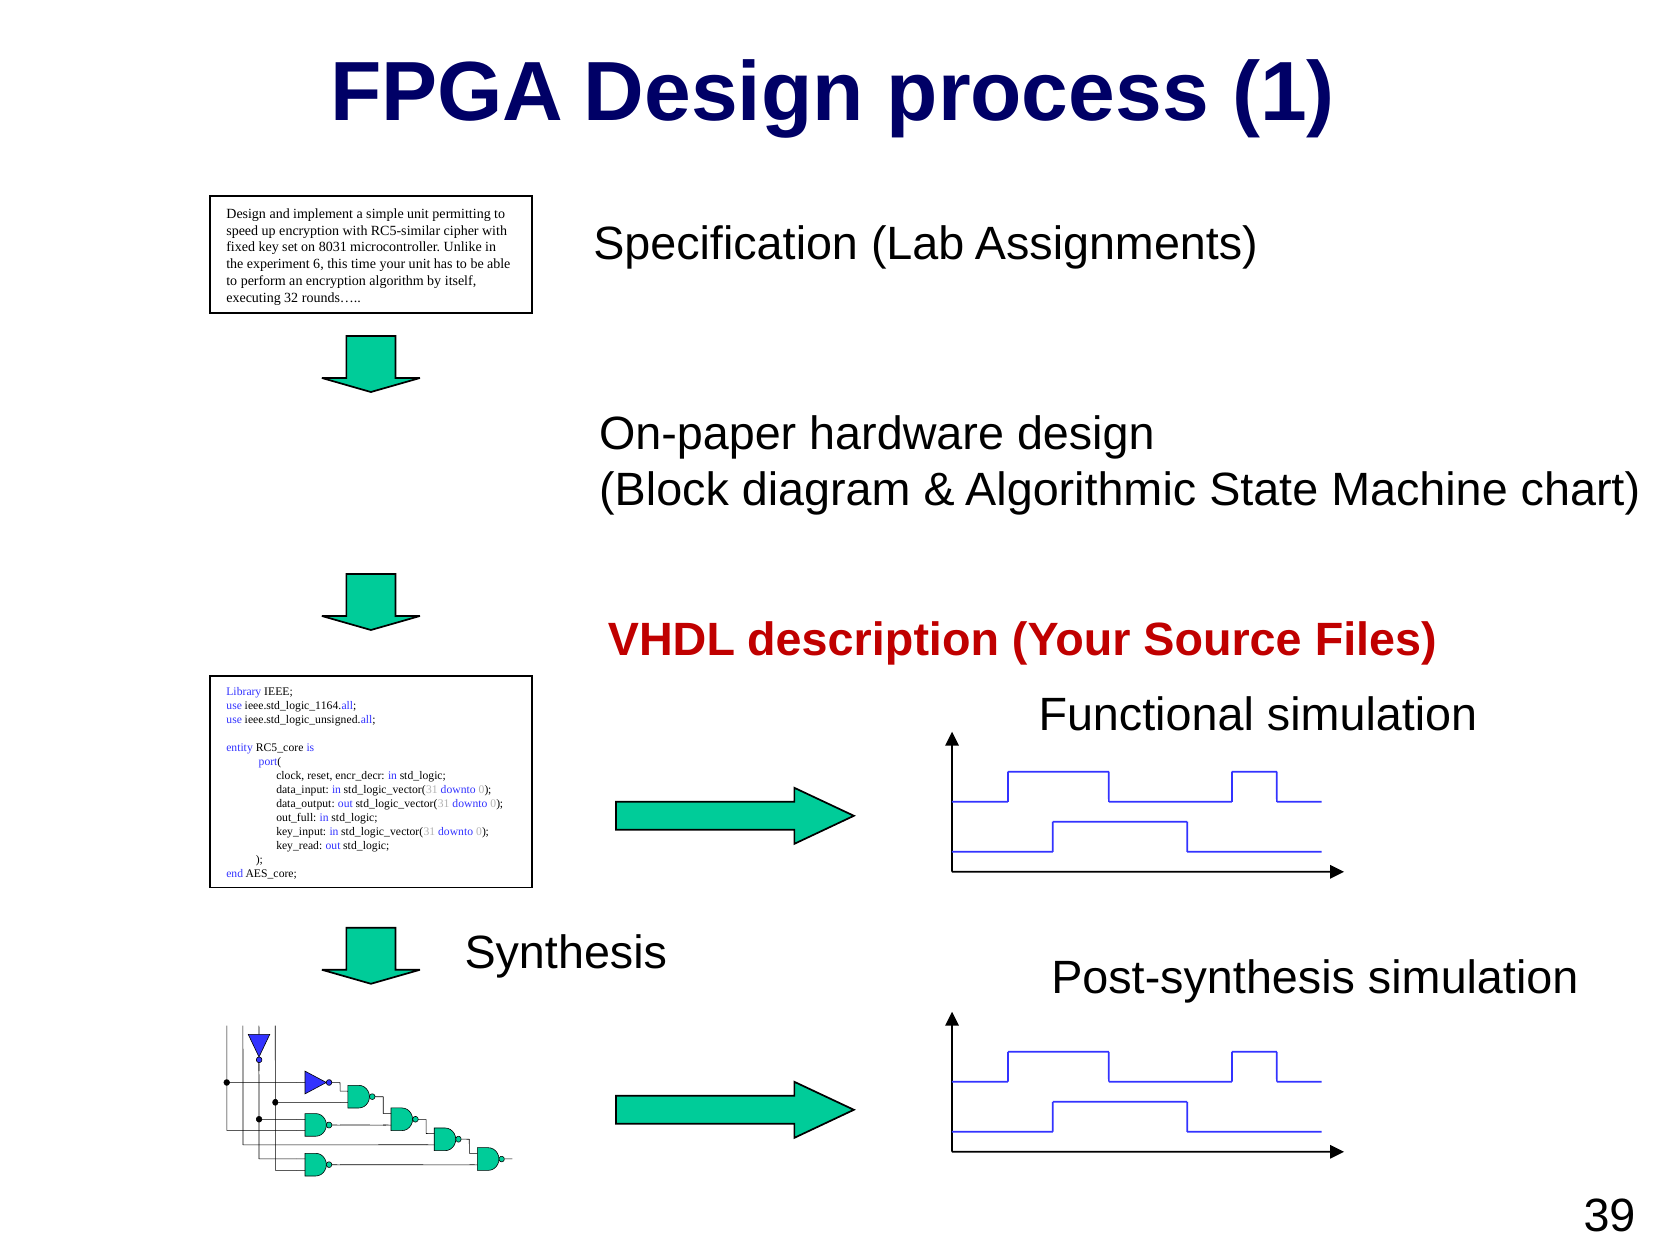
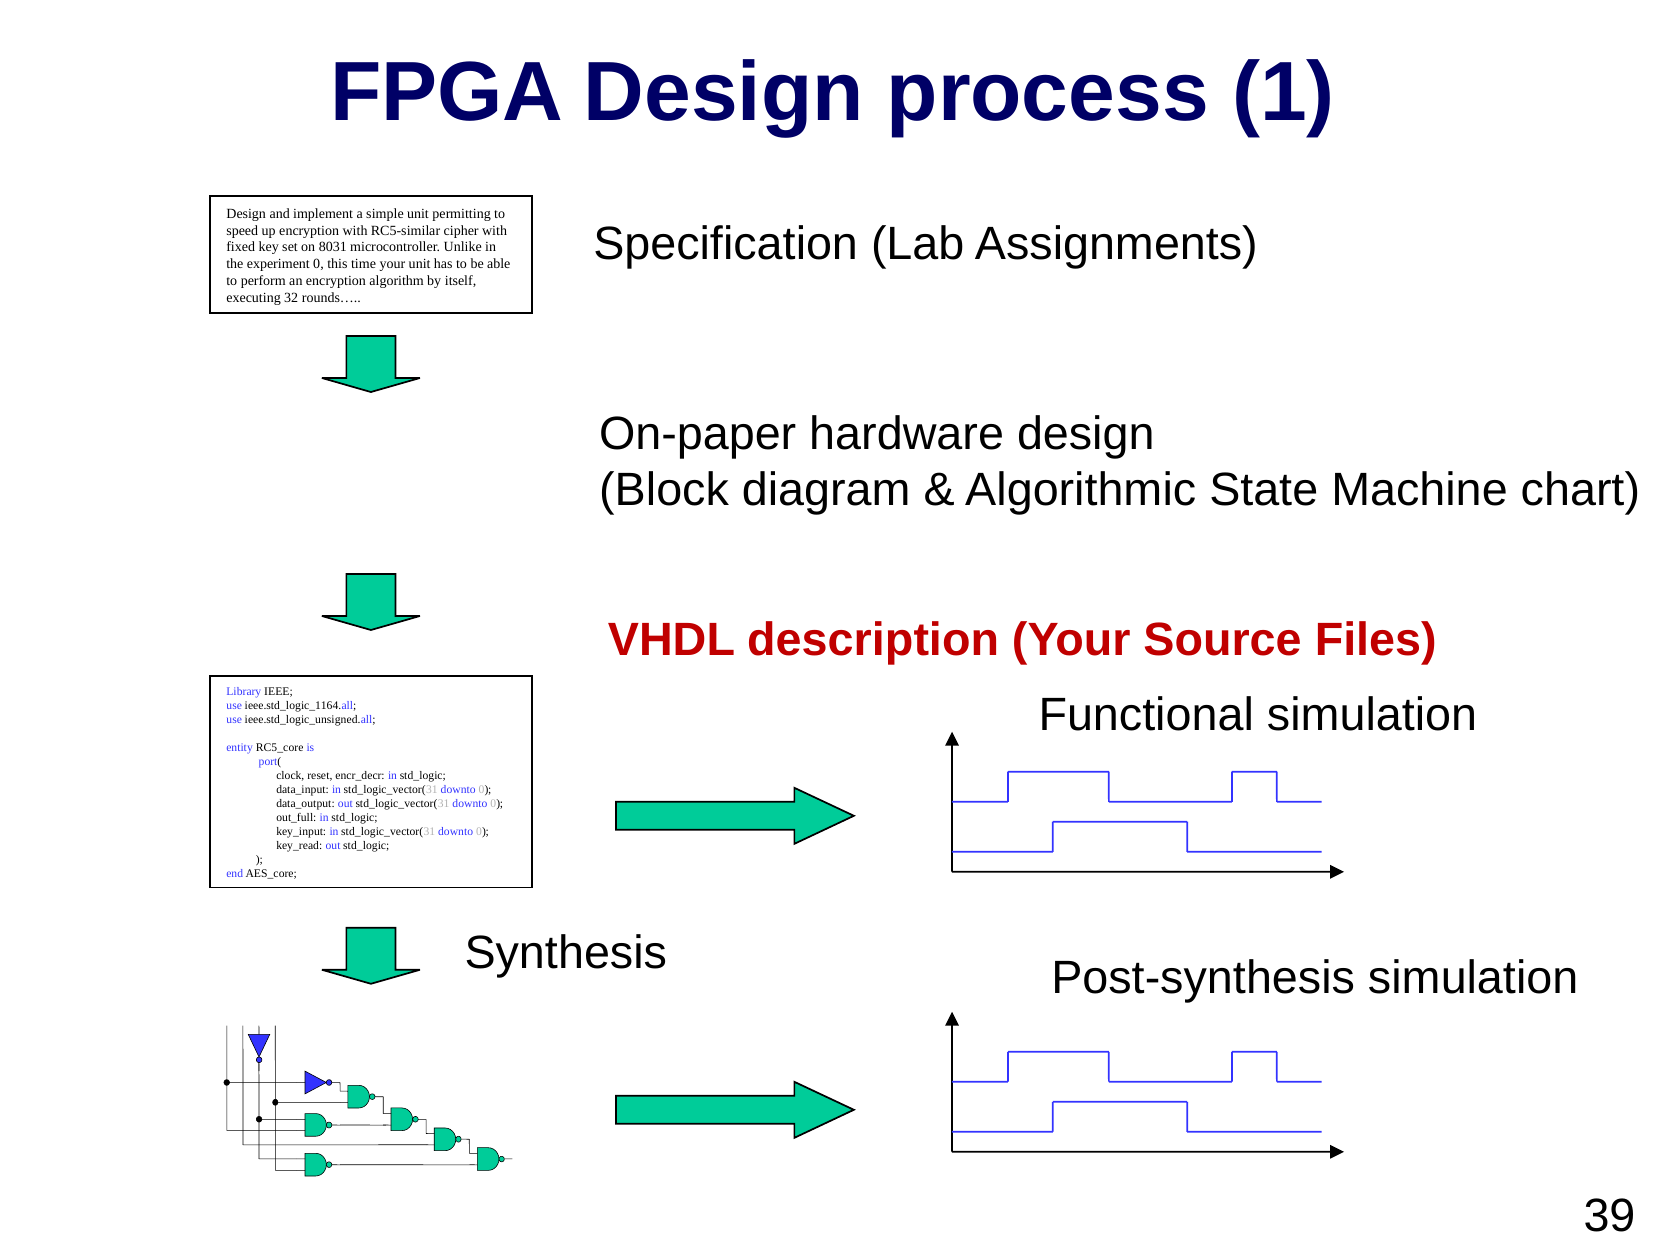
experiment 6: 6 -> 0 (319, 264)
